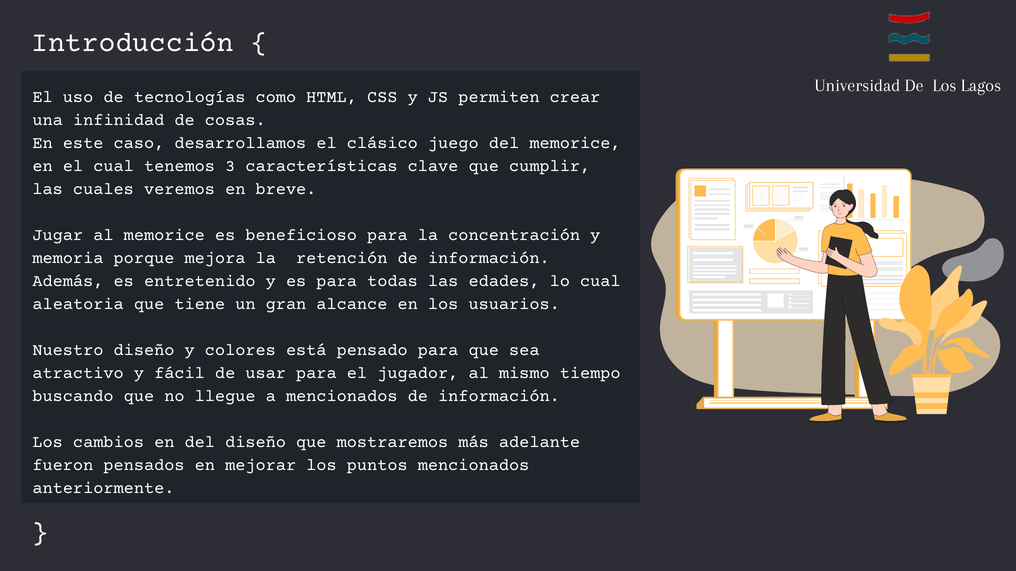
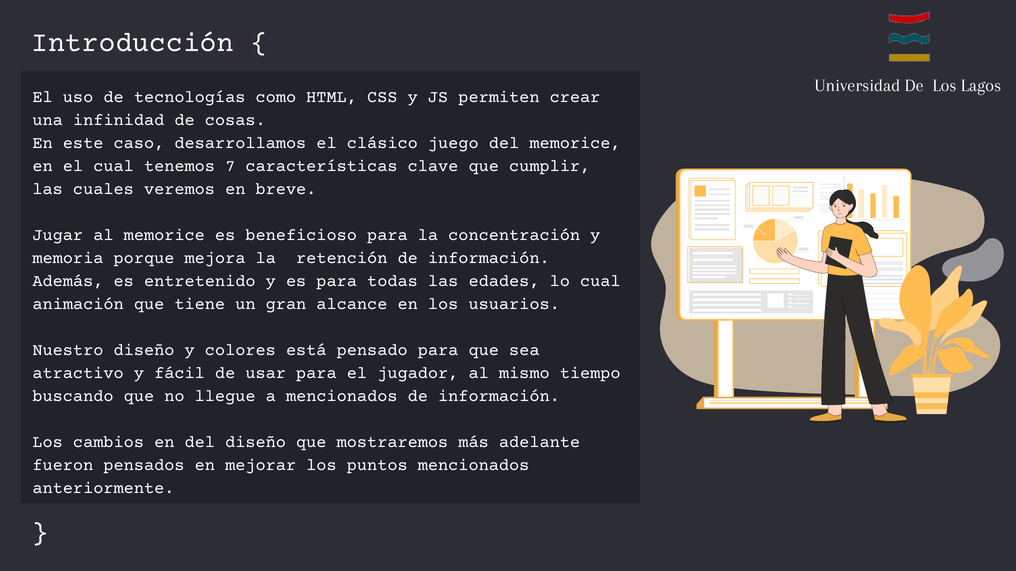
3: 3 -> 7 (230, 166)
aleatoria: aleatoria -> animación (78, 304)
